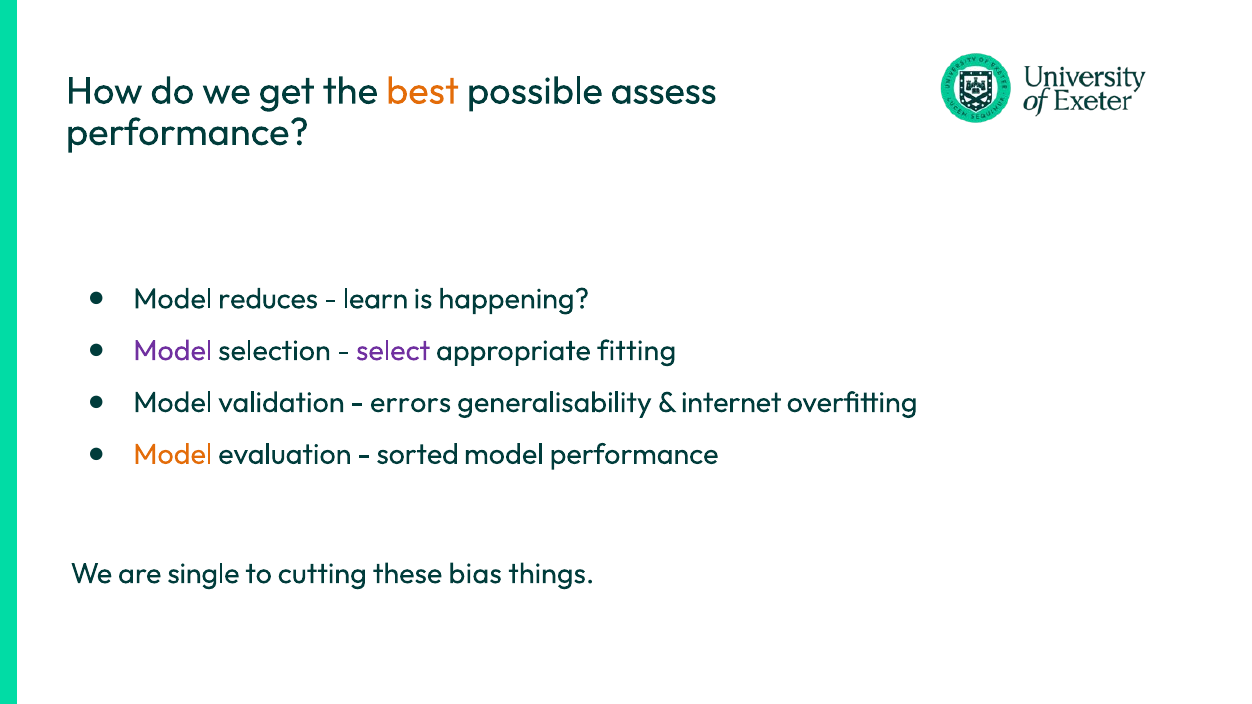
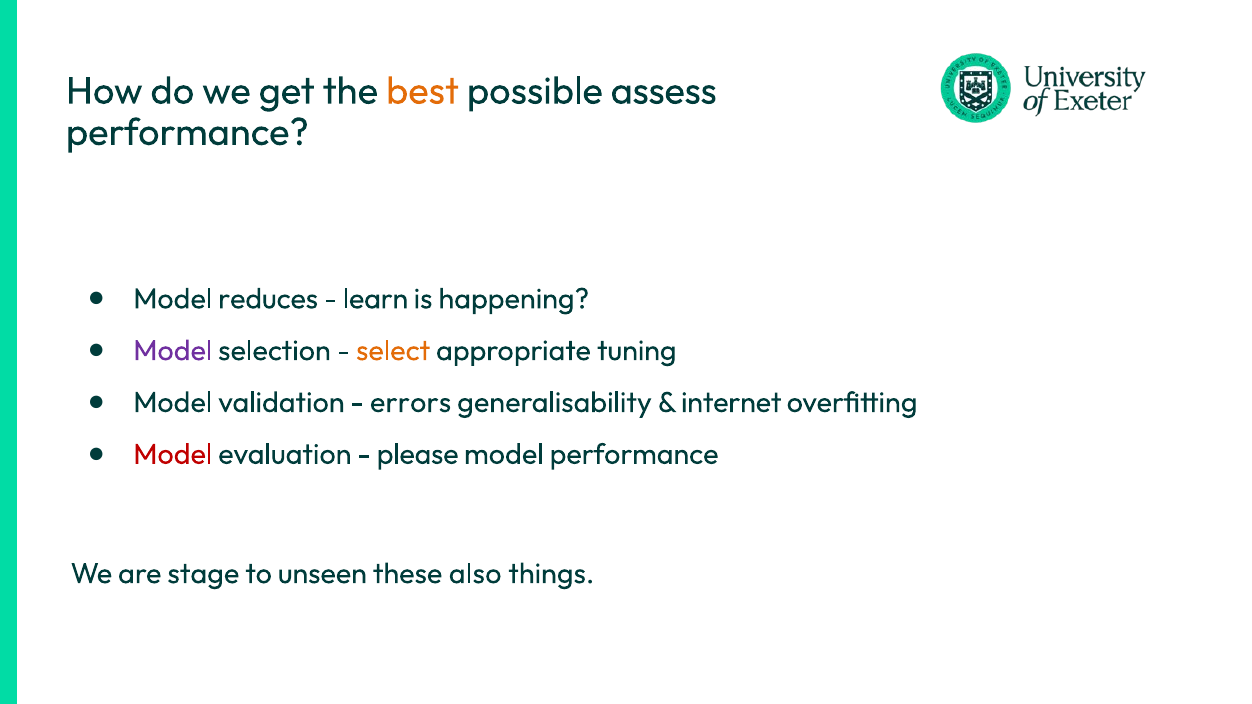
select colour: purple -> orange (393, 351)
fitting: fitting -> tuning (637, 351)
Model colour: orange -> red (173, 454)
sorted: sorted -> please (418, 454)
single: single -> stage (203, 574)
cutting: cutting -> unseen (322, 574)
bias: bias -> also (475, 574)
